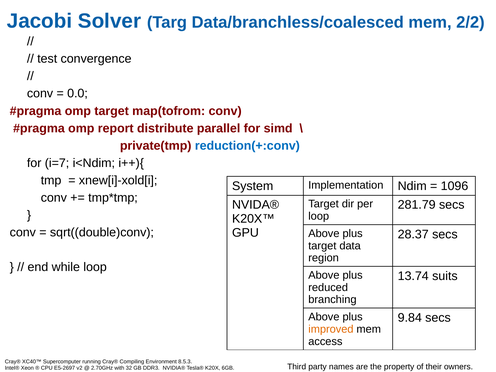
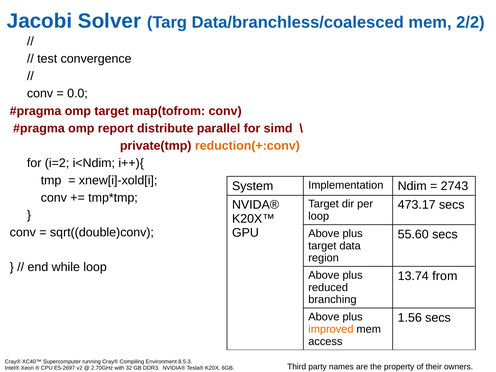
reduction(+:conv colour: blue -> orange (247, 146)
i=7: i=7 -> i=2 (57, 163)
1096: 1096 -> 2743 (454, 186)
281.79: 281.79 -> 473.17 (417, 205)
28.37: 28.37 -> 55.60 (413, 234)
suits: suits -> from (445, 276)
9.84: 9.84 -> 1.56 (410, 318)
